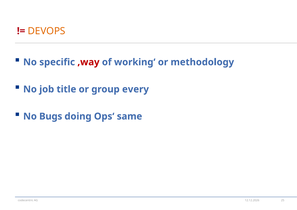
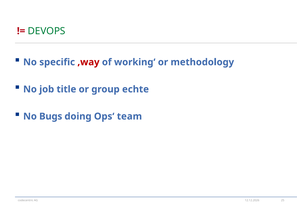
DEVOPS colour: orange -> green (47, 31)
every: every -> echte (135, 89)
same: same -> team (129, 116)
